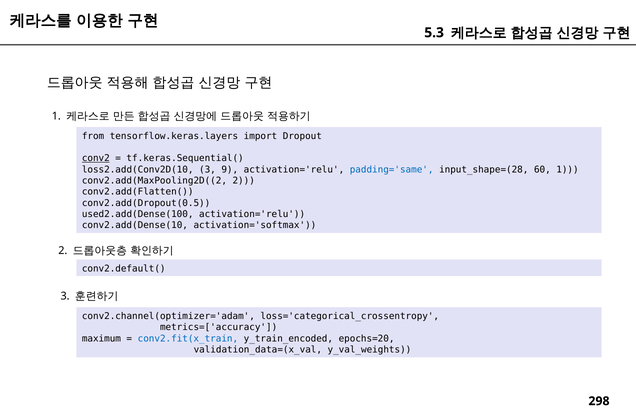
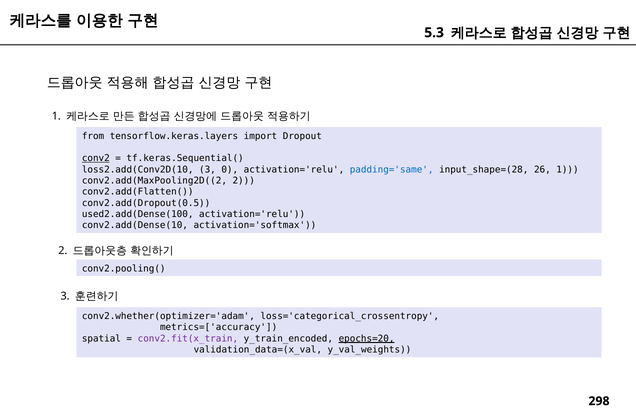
9: 9 -> 0 (230, 169)
60: 60 -> 26 (542, 169)
conv2.default(: conv2.default( -> conv2.pooling( (124, 268)
conv2.channel(optimizer='adam: conv2.channel(optimizer='adam -> conv2.whether(optimizer='adam (168, 316)
maximum: maximum -> spatial (101, 338)
conv2.fit(x_train colour: blue -> purple (188, 338)
epochs=20 underline: none -> present (367, 338)
